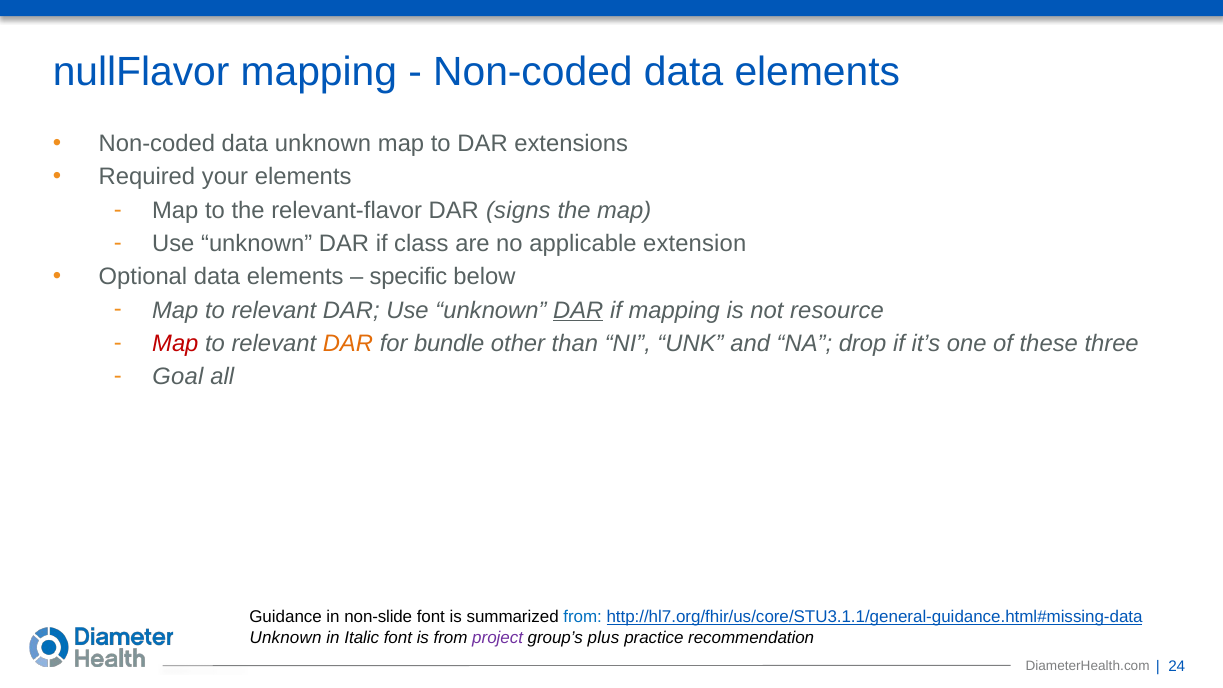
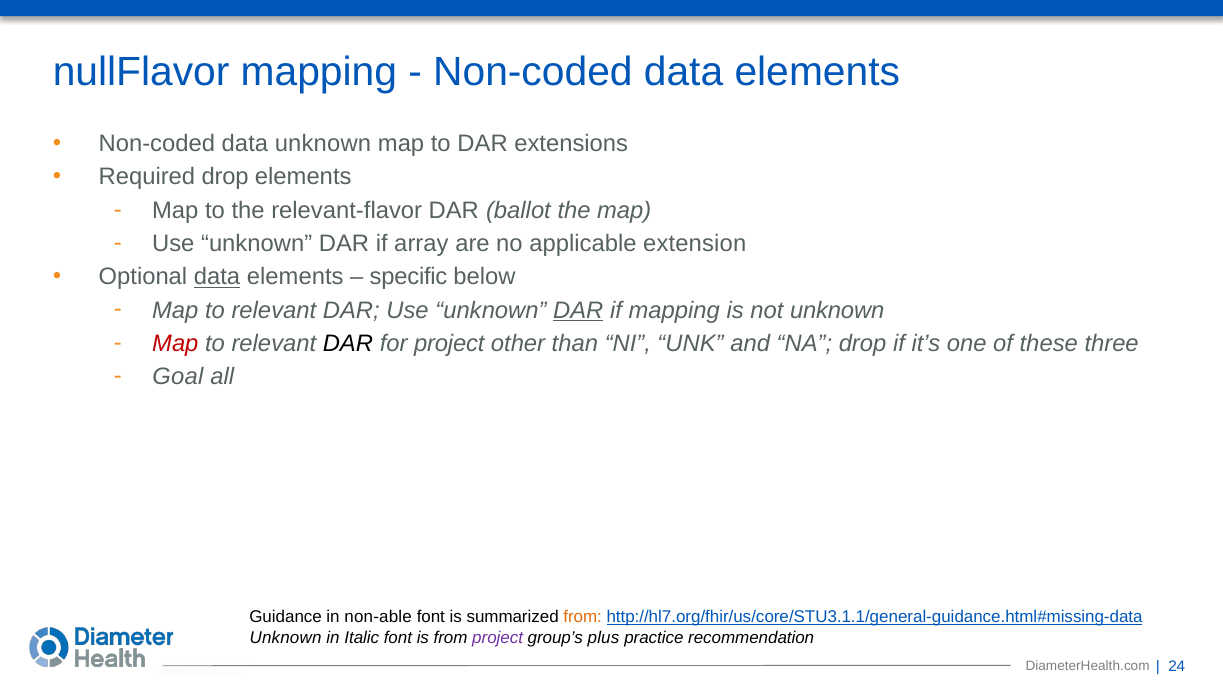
Required your: your -> drop (225, 177)
signs: signs -> ballot (518, 210)
class: class -> array (421, 244)
data underline: none -> present (217, 277)
not resource: resource -> unknown (837, 310)
DAR colour: orange -> black (348, 344)
for bundle: bundle -> project (449, 344)
non-slide: non-slide -> non-able (378, 617)
from colour: blue -> orange (583, 617)
